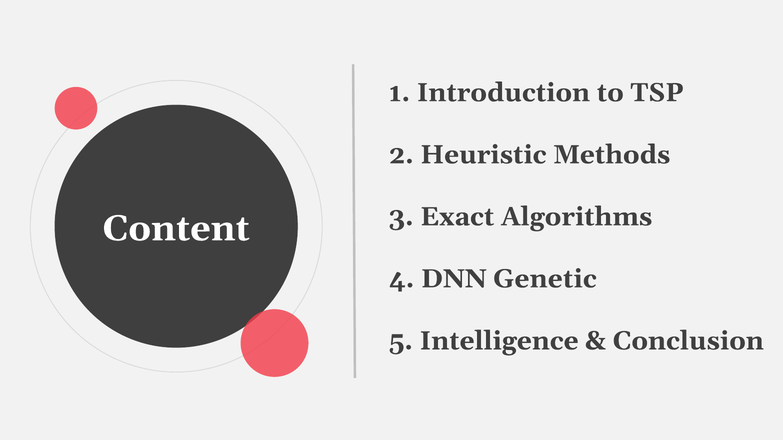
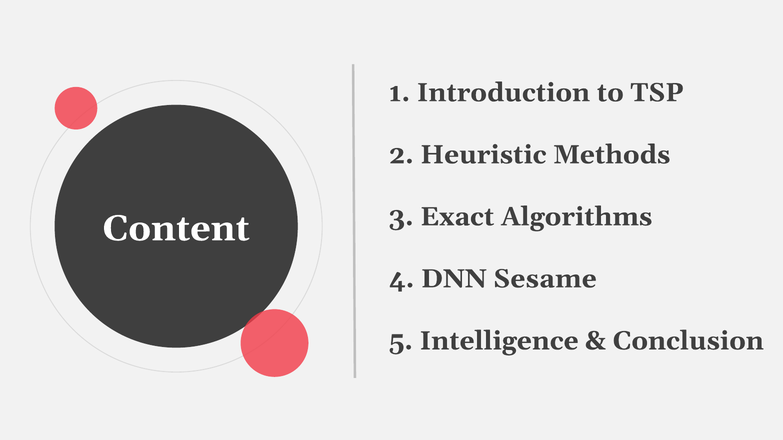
Genetic: Genetic -> Sesame (545, 279)
